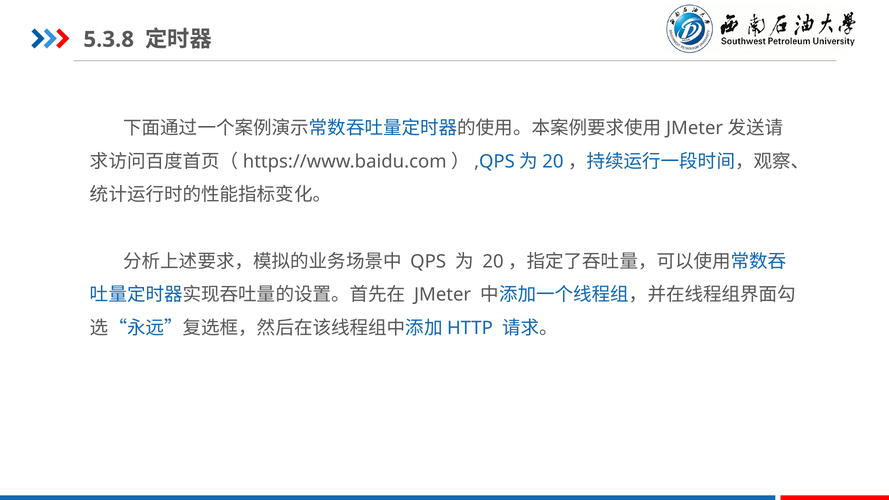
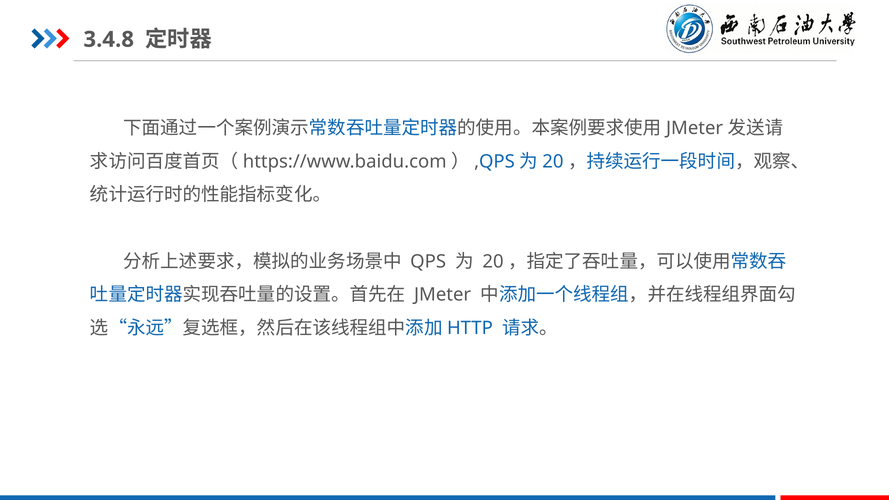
5.3.8: 5.3.8 -> 3.4.8 (109, 39)
